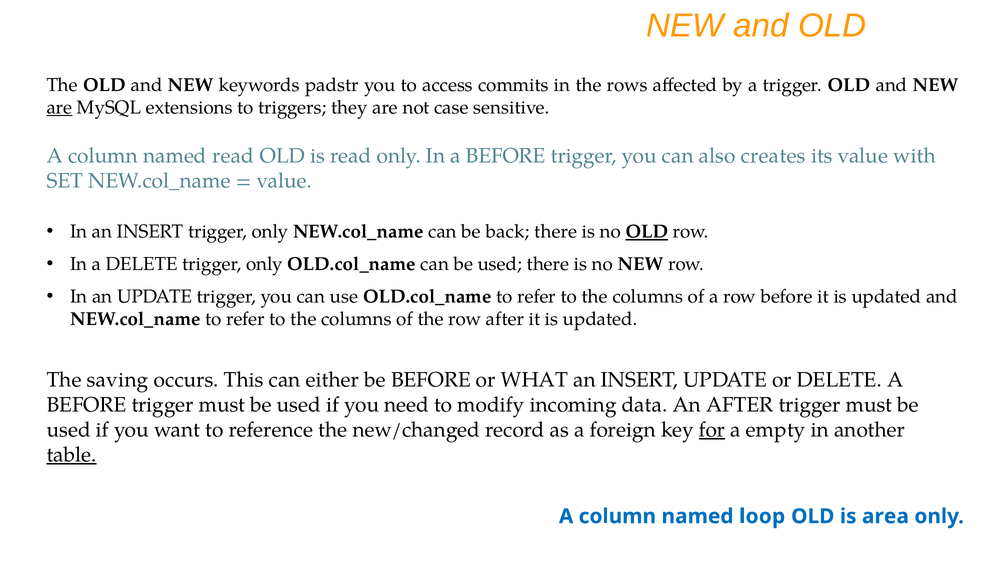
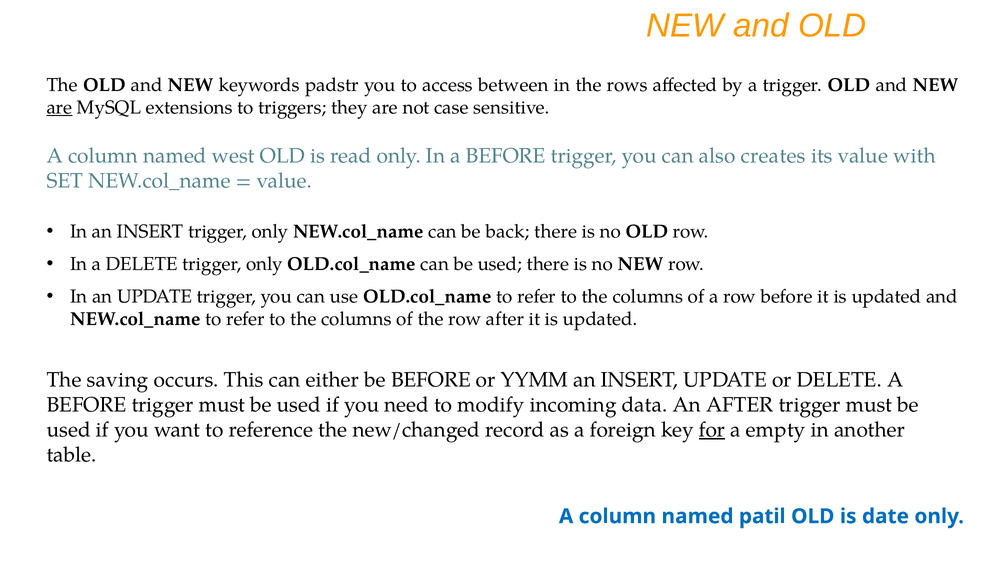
commits: commits -> between (513, 85)
named read: read -> west (233, 156)
OLD underline: present -> none (647, 232)
WHAT: WHAT -> YYMM (534, 380)
table underline: present -> none (72, 455)
loop: loop -> patil (762, 516)
area: area -> date (885, 516)
